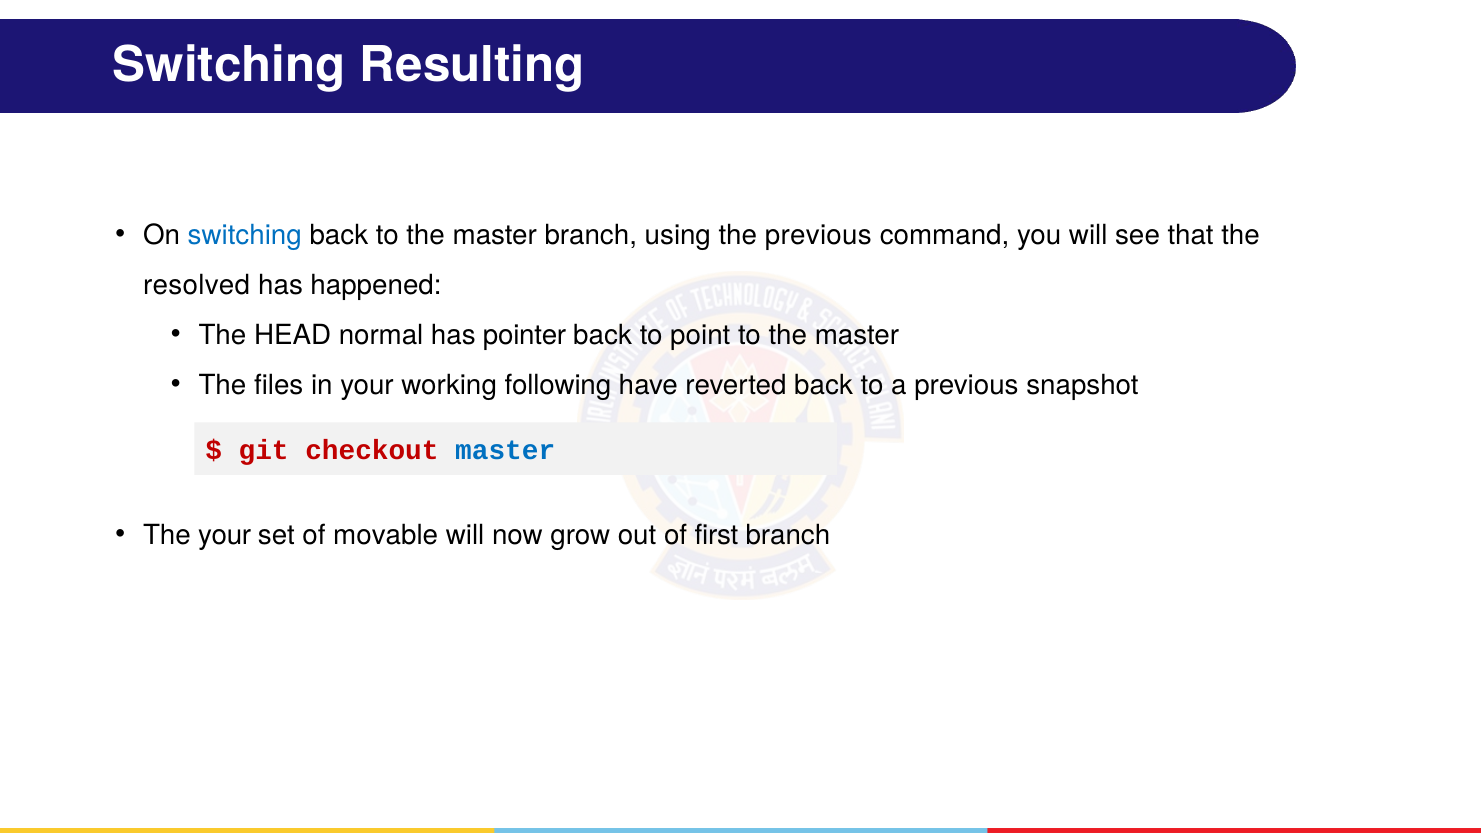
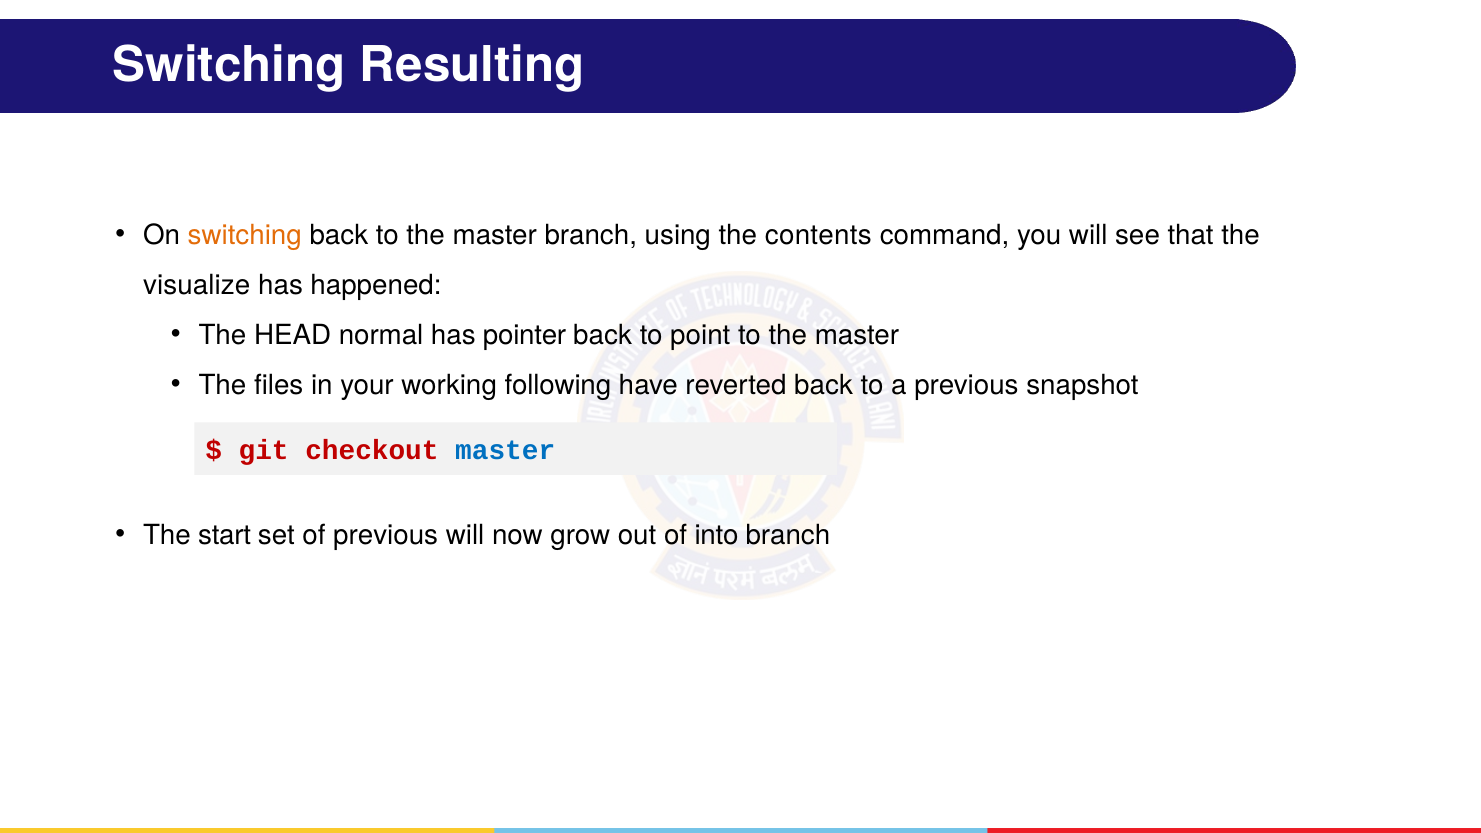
switching colour: blue -> orange (245, 235)
the previous: previous -> contents (818, 235)
resolved: resolved -> visualize (197, 285)
The your: your -> start (225, 535)
of movable: movable -> previous (386, 535)
first: first -> into (717, 535)
